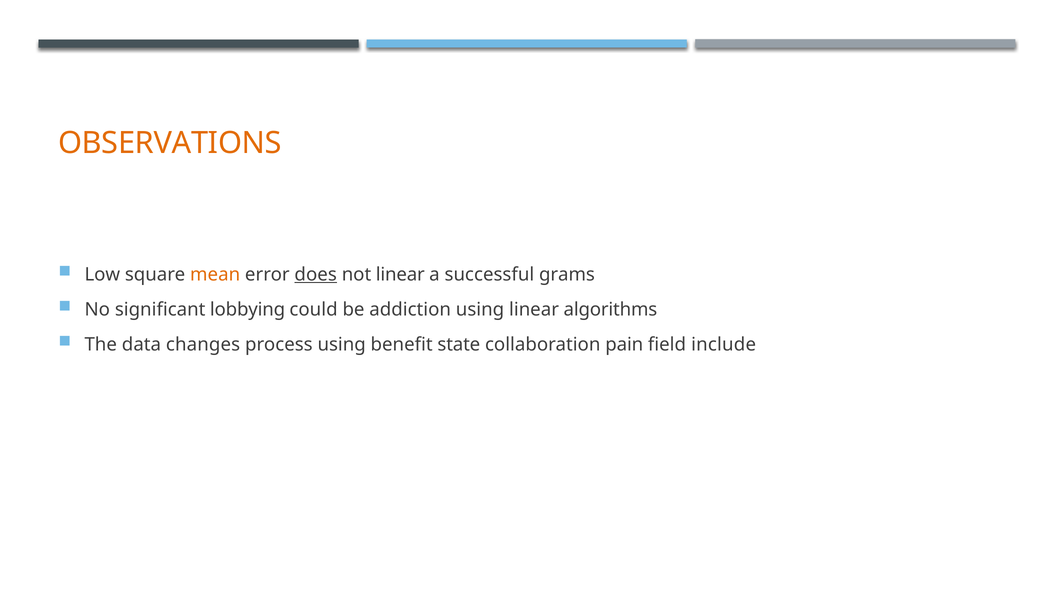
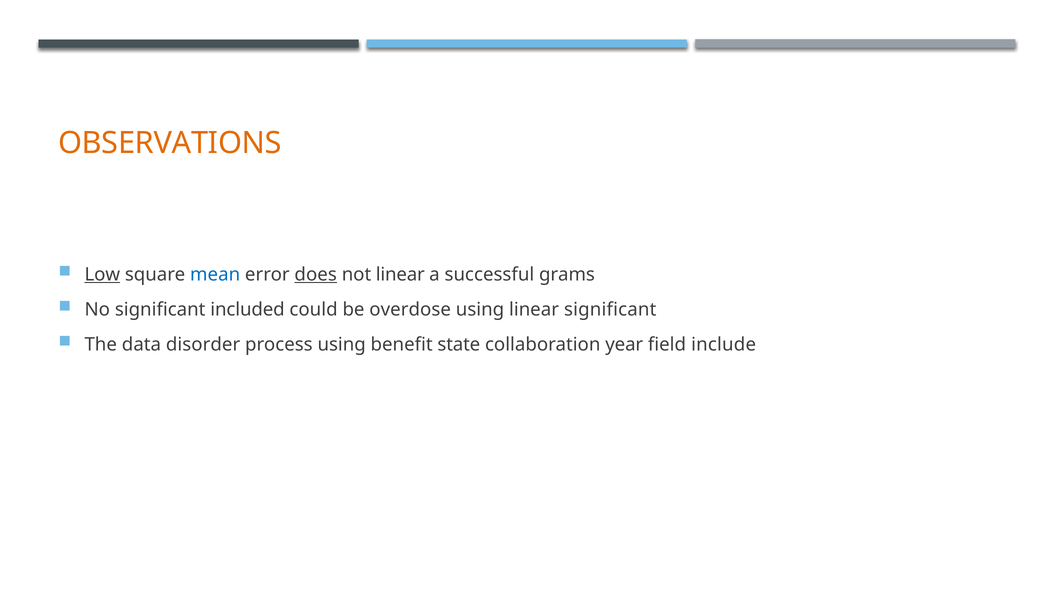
Low underline: none -> present (102, 274)
mean colour: orange -> blue (215, 274)
lobbying: lobbying -> included (248, 309)
addiction: addiction -> overdose (410, 309)
linear algorithms: algorithms -> significant (610, 309)
changes: changes -> disorder (203, 344)
pain: pain -> year (624, 344)
